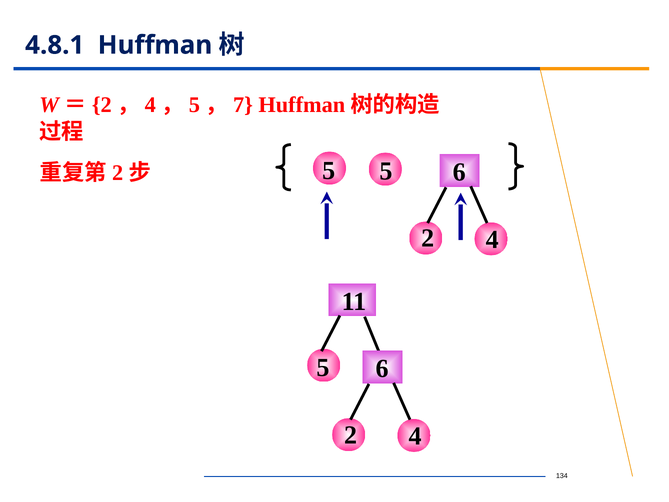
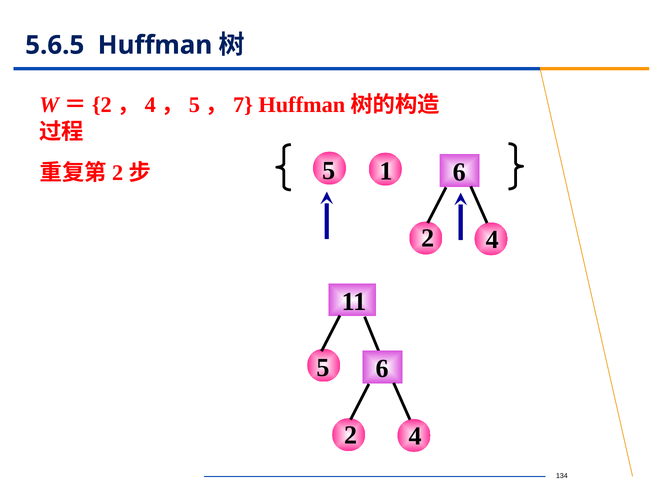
4.8.1: 4.8.1 -> 5.6.5 (55, 45)
5: 5 -> 1 (386, 171)
